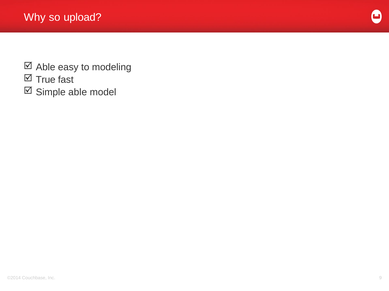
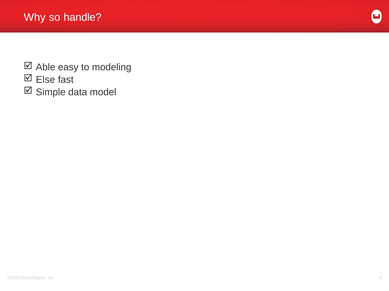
upload: upload -> handle (83, 17)
True: True -> Else (46, 80)
Simple able: able -> data (78, 92)
